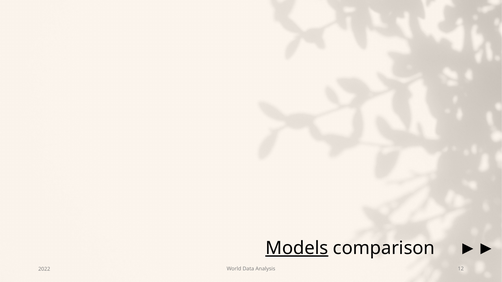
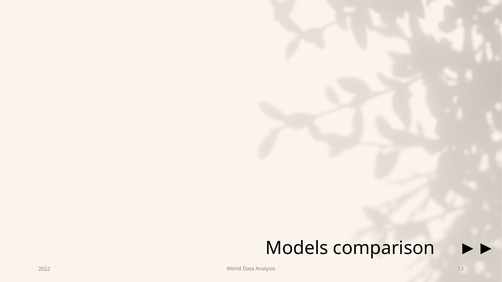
Models underline: present -> none (297, 248)
